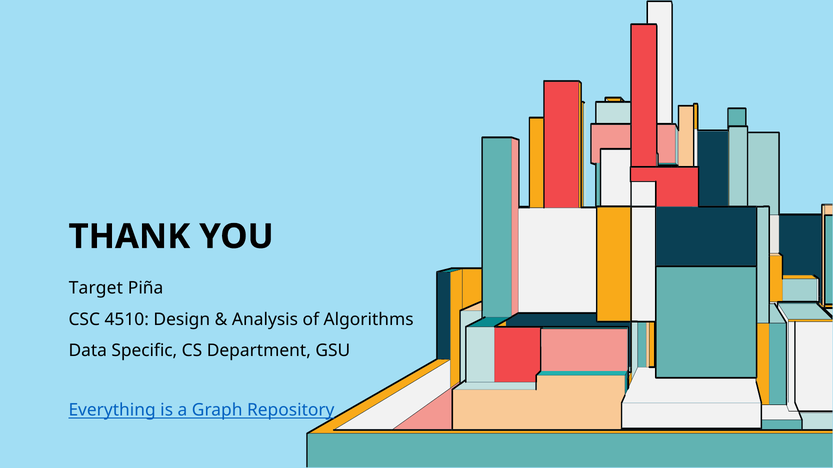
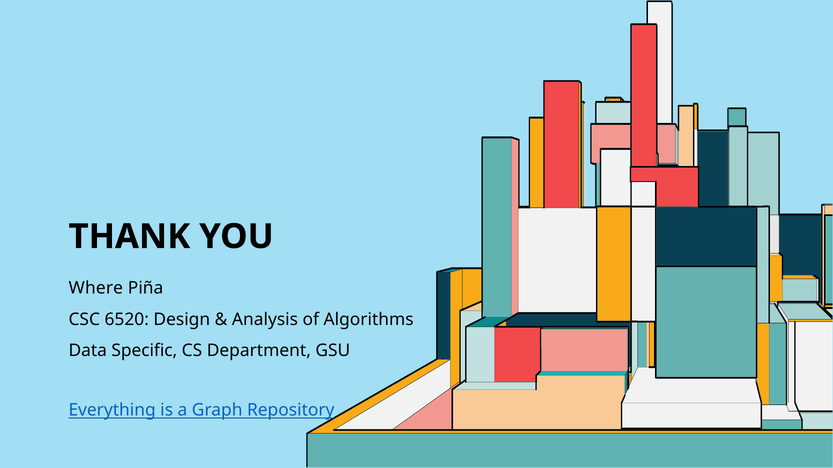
Target: Target -> Where (96, 288)
4510: 4510 -> 6520 (127, 320)
